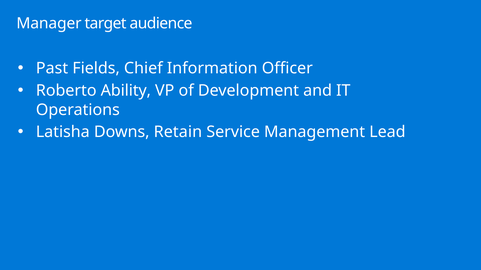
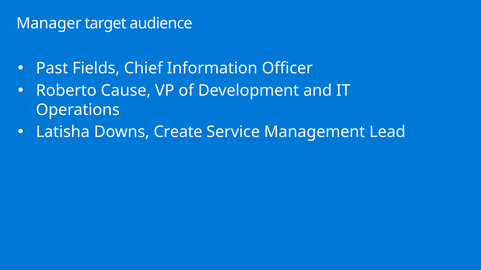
Ability: Ability -> Cause (126, 91)
Retain: Retain -> Create (178, 132)
